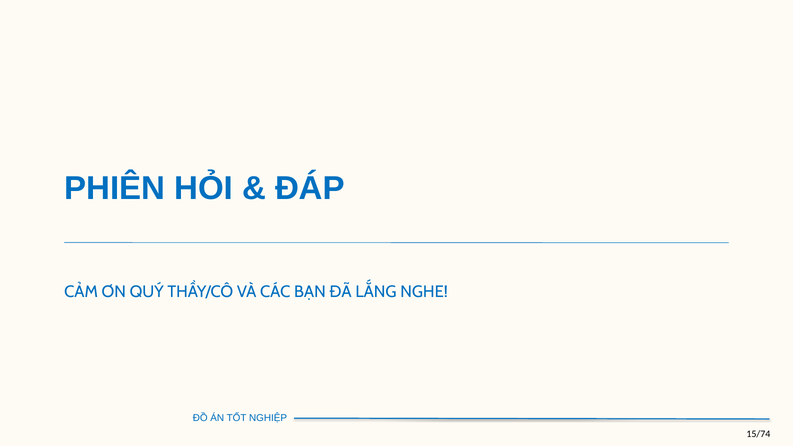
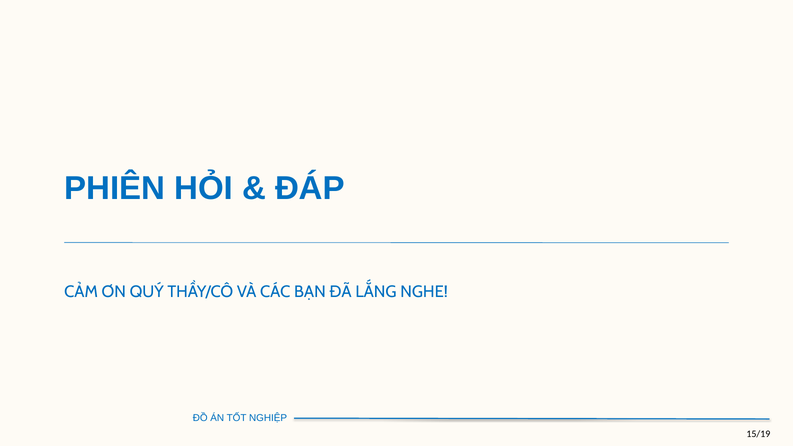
15/74: 15/74 -> 15/19 (758, 434)
